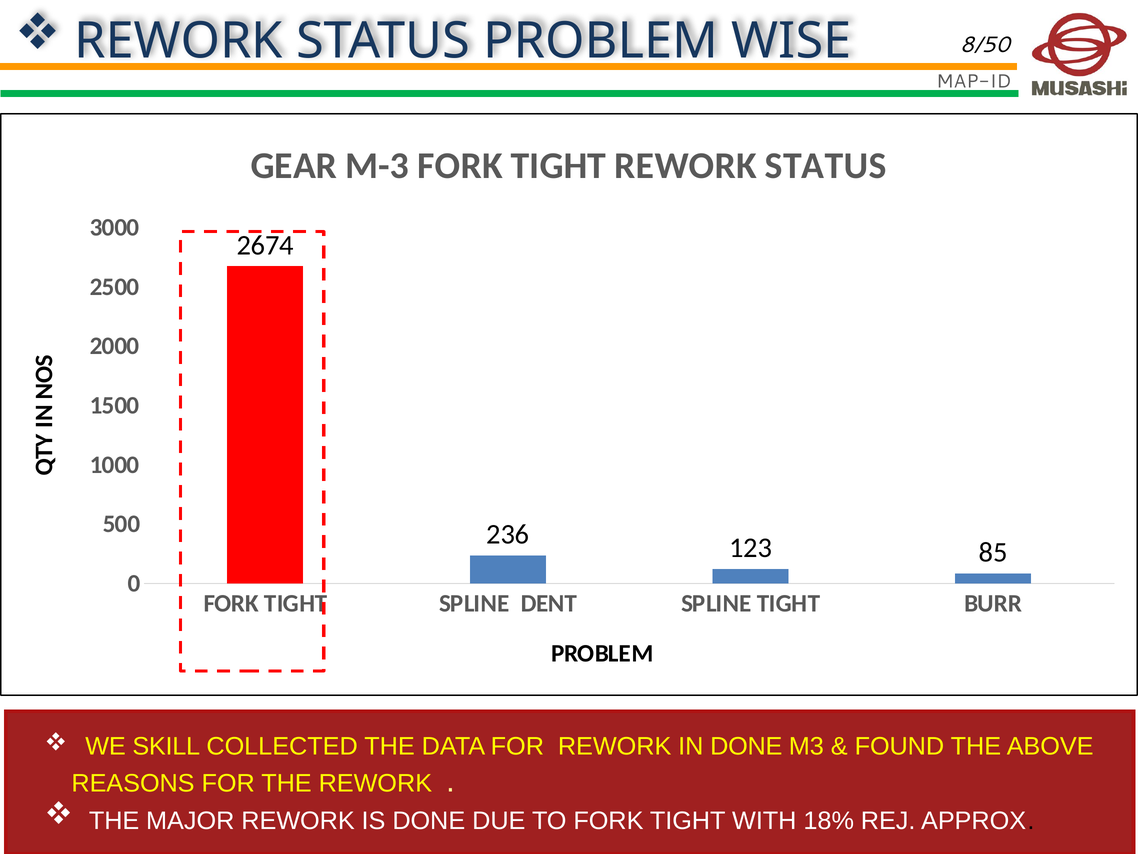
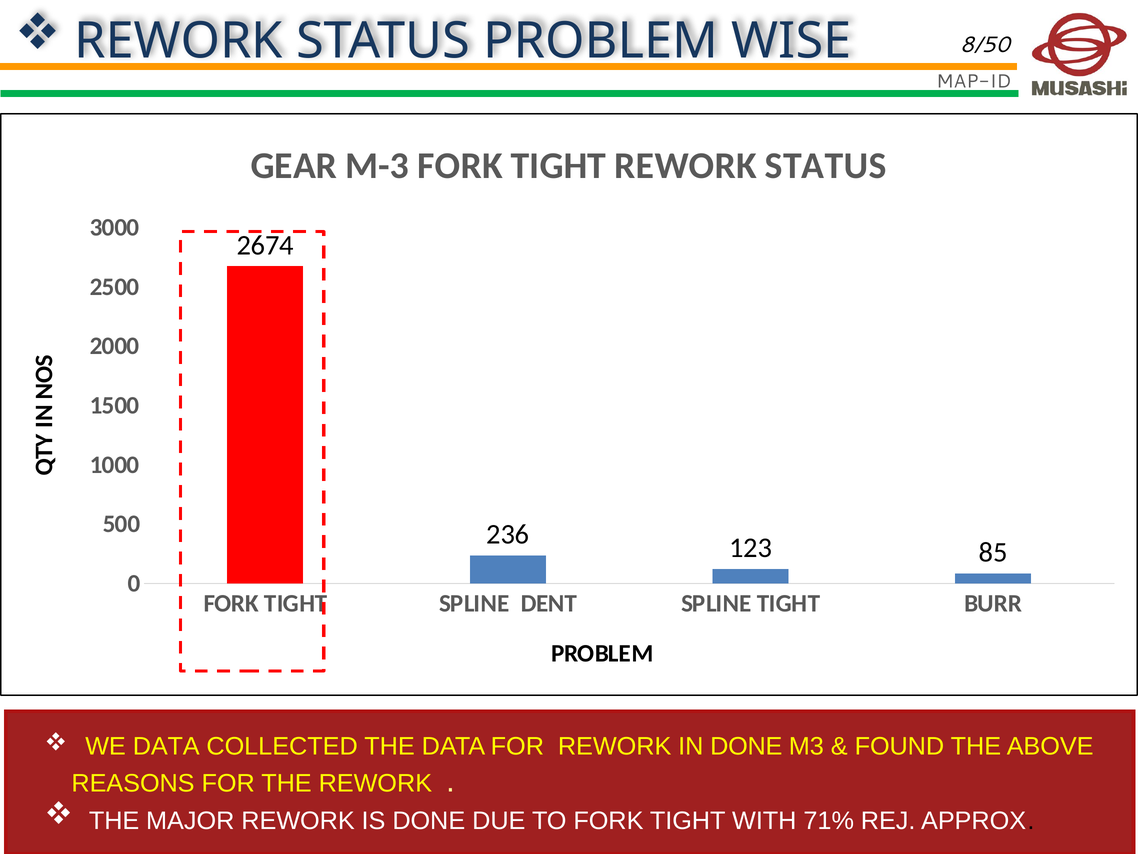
WE SKILL: SKILL -> DATA (166, 746)
18%: 18% -> 71% (829, 821)
